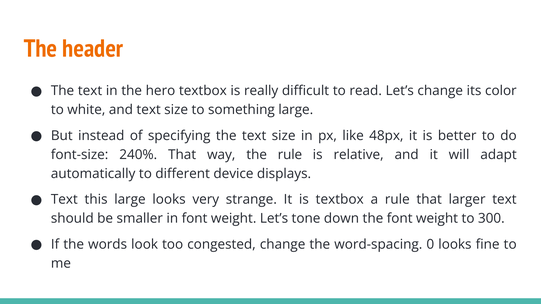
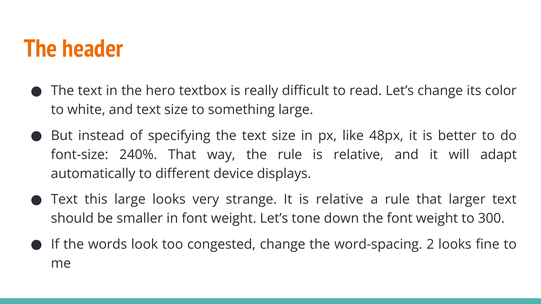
It is textbox: textbox -> relative (340, 200)
0: 0 -> 2 (430, 244)
